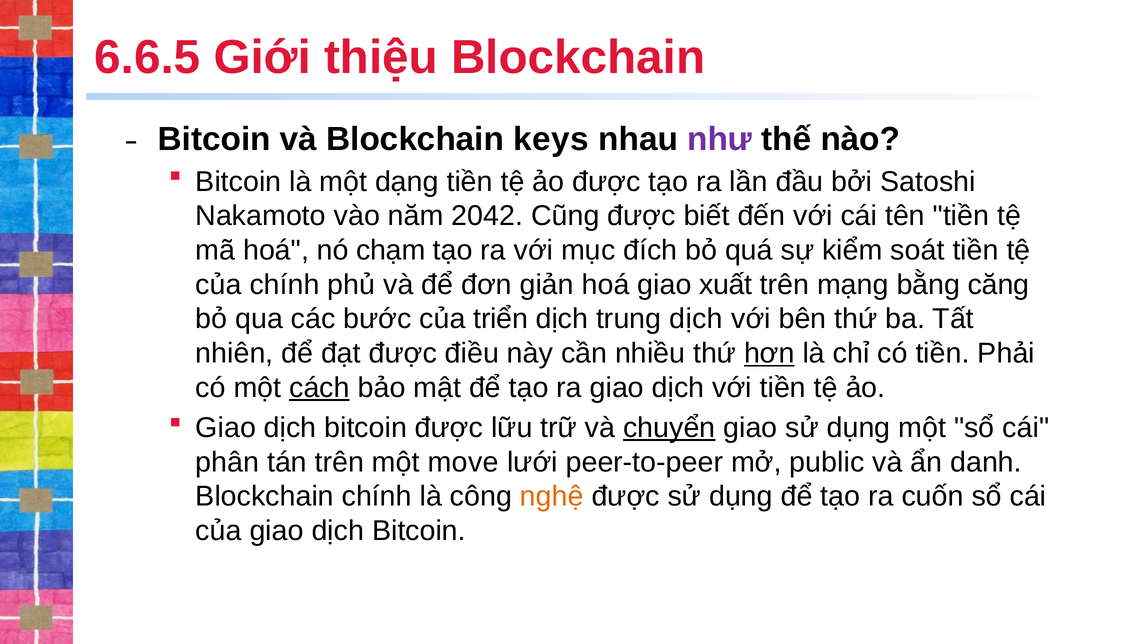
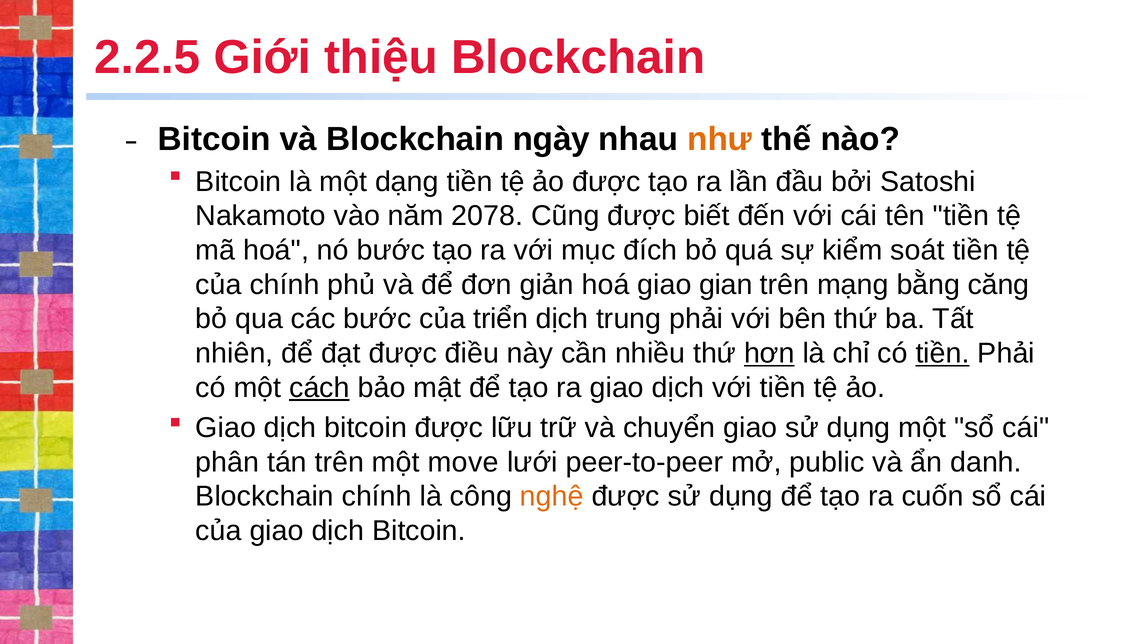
6.6.5: 6.6.5 -> 2.2.5 (147, 58)
keys: keys -> ngày (551, 139)
như colour: purple -> orange (720, 139)
2042: 2042 -> 2078 (487, 216)
nó chạm: chạm -> bước (391, 250)
xuất: xuất -> gian (726, 285)
trung dịch: dịch -> phải (696, 319)
tiền underline: none -> present (943, 353)
chuyển underline: present -> none (669, 428)
